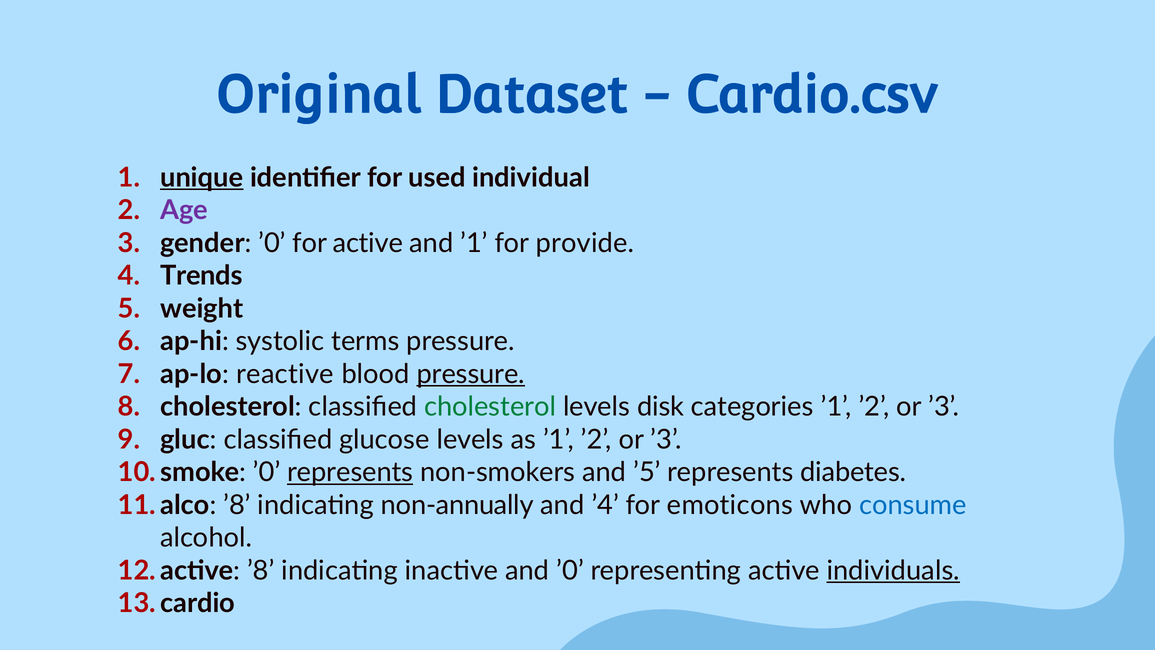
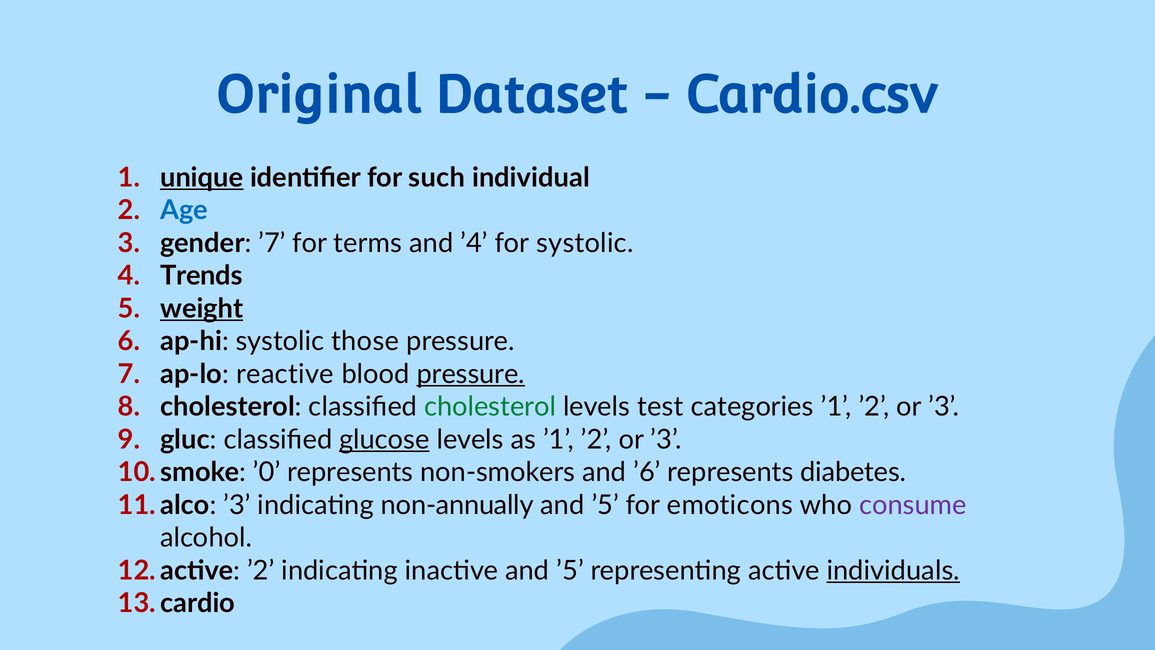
used: used -> such (437, 178)
Age colour: purple -> blue (184, 210)
gender ’0: ’0 -> ’7 (272, 243)
for active: active -> terms (368, 243)
and ’1: ’1 -> ’4 (474, 243)
for provide: provide -> systolic (585, 243)
weight underline: none -> present (202, 308)
terms: terms -> those (365, 341)
disk: disk -> test (660, 407)
glucose underline: none -> present (384, 439)
represents underline: present -> none (350, 472)
’5: ’5 -> ’6 (647, 472)
’8: ’8 -> ’3 (237, 505)
’4: ’4 -> ’5 (605, 505)
consume colour: blue -> purple (913, 505)
’8: ’8 -> ’2 (261, 570)
inactive and ’0: ’0 -> ’5 (570, 570)
